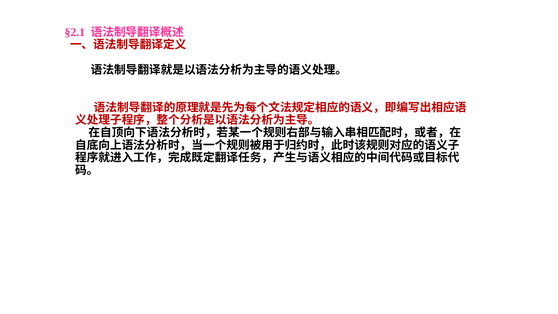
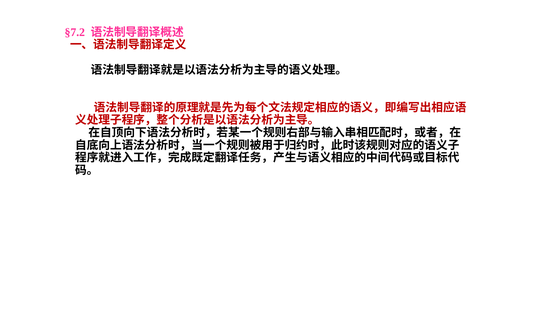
§2.1: §2.1 -> §7.2 (75, 32)
